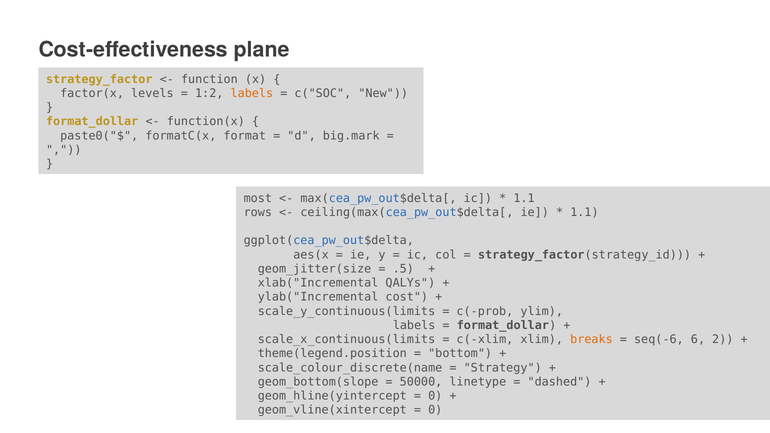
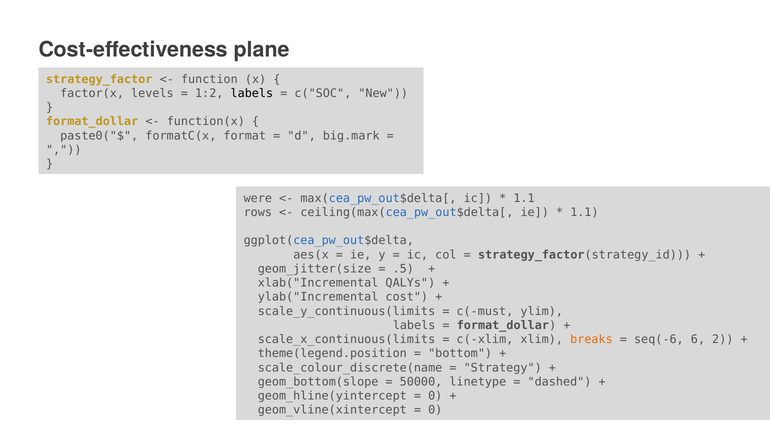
labels colour: orange -> black (252, 93)
most: most -> were (258, 198)
c(-prob: c(-prob -> c(-must (485, 311)
